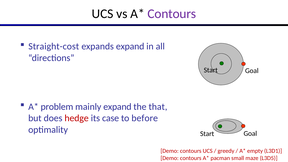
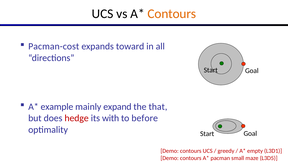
Contours colour: purple -> orange (172, 14)
Straight-cost: Straight-cost -> Pacman-cost (54, 46)
expands expand: expand -> toward (130, 46)
problem: problem -> example (57, 107)
case: case -> with (111, 118)
